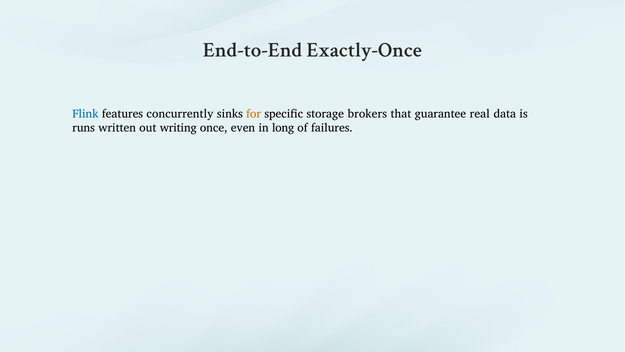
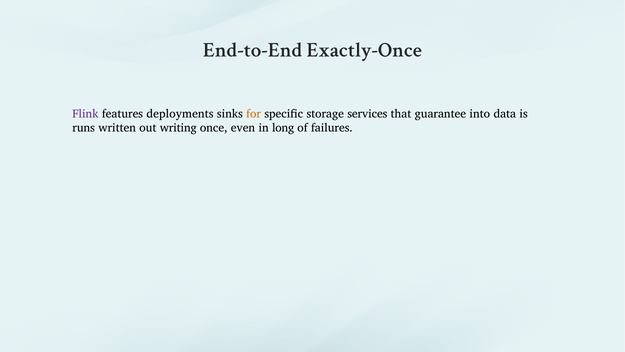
Flink colour: blue -> purple (85, 114)
concurrently: concurrently -> deployments (180, 114)
brokers: brokers -> services (367, 114)
real: real -> into (480, 114)
